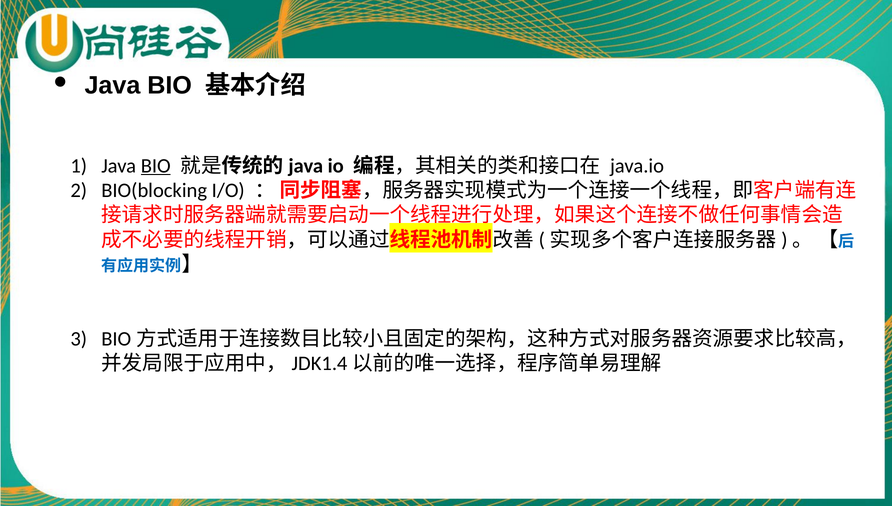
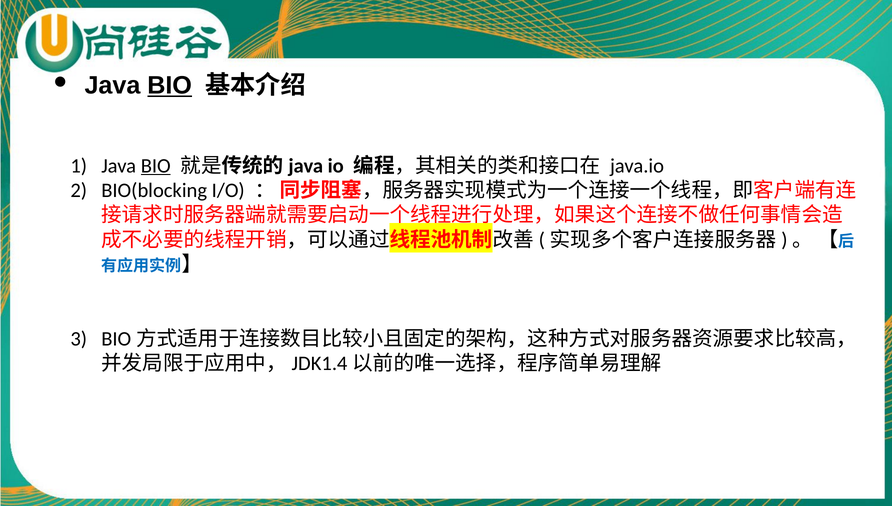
BIO underline: none -> present (170, 85)
